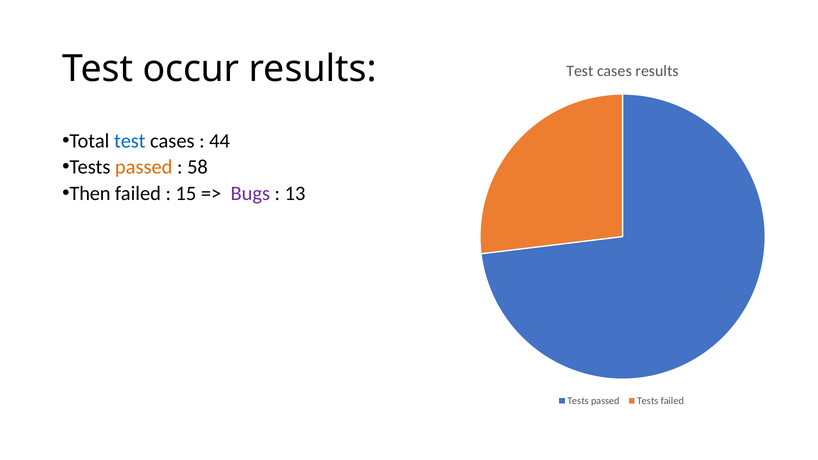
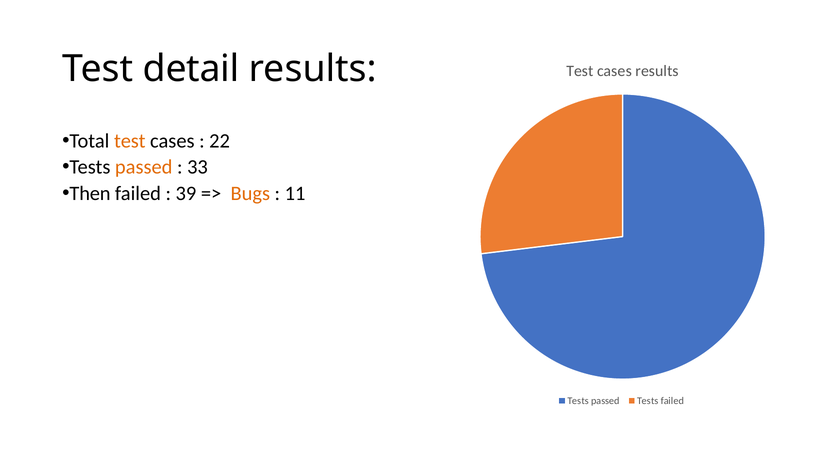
occur: occur -> detail (191, 69)
test colour: blue -> orange (130, 141)
44: 44 -> 22 (220, 141)
58: 58 -> 33 (197, 167)
15: 15 -> 39 (186, 193)
Bugs colour: purple -> orange (250, 193)
13: 13 -> 11 (295, 193)
